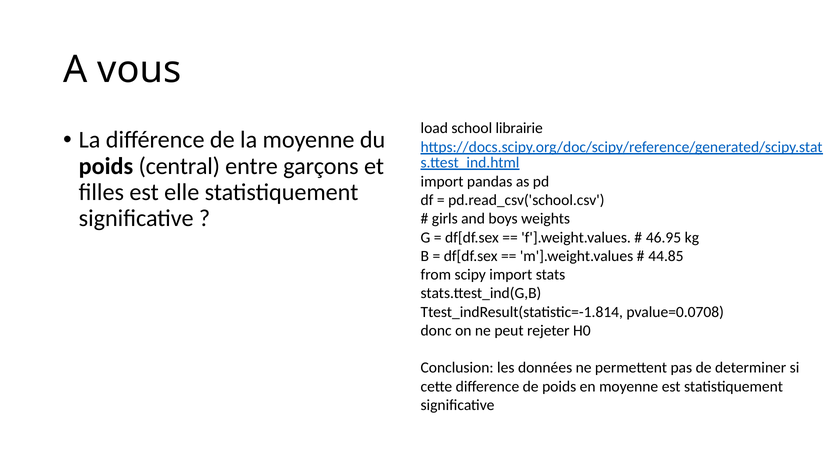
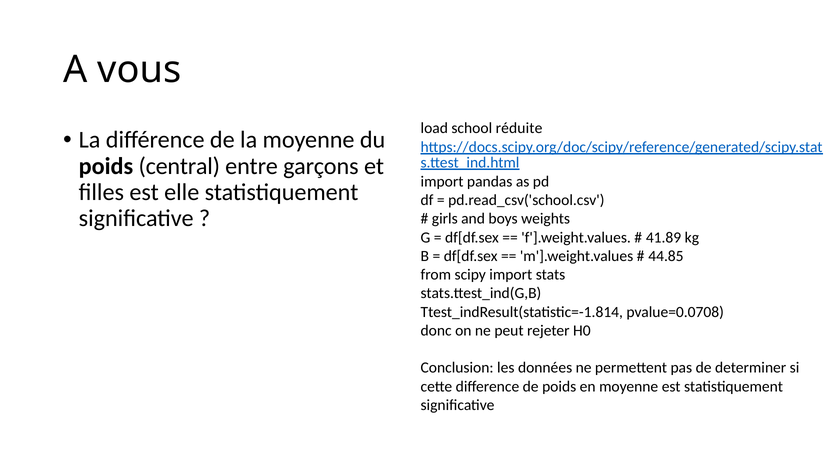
librairie: librairie -> réduite (519, 128)
46.95: 46.95 -> 41.89 (664, 238)
